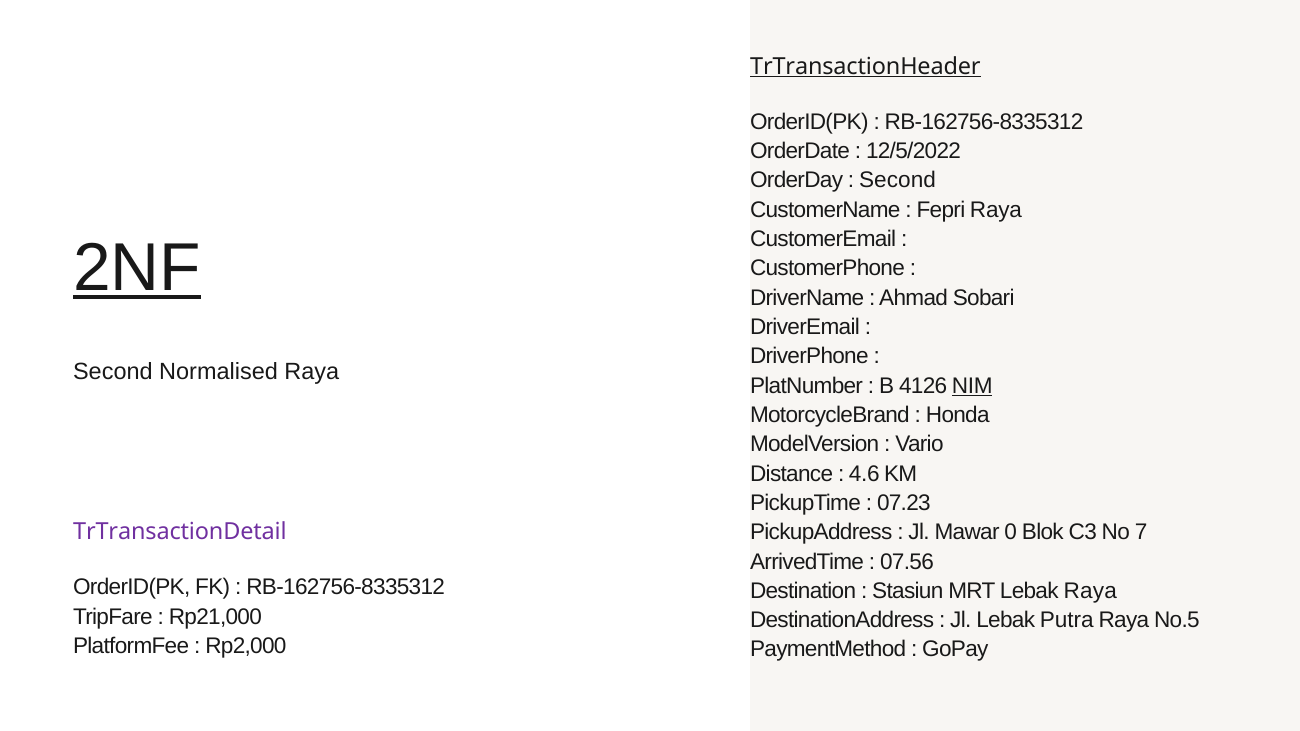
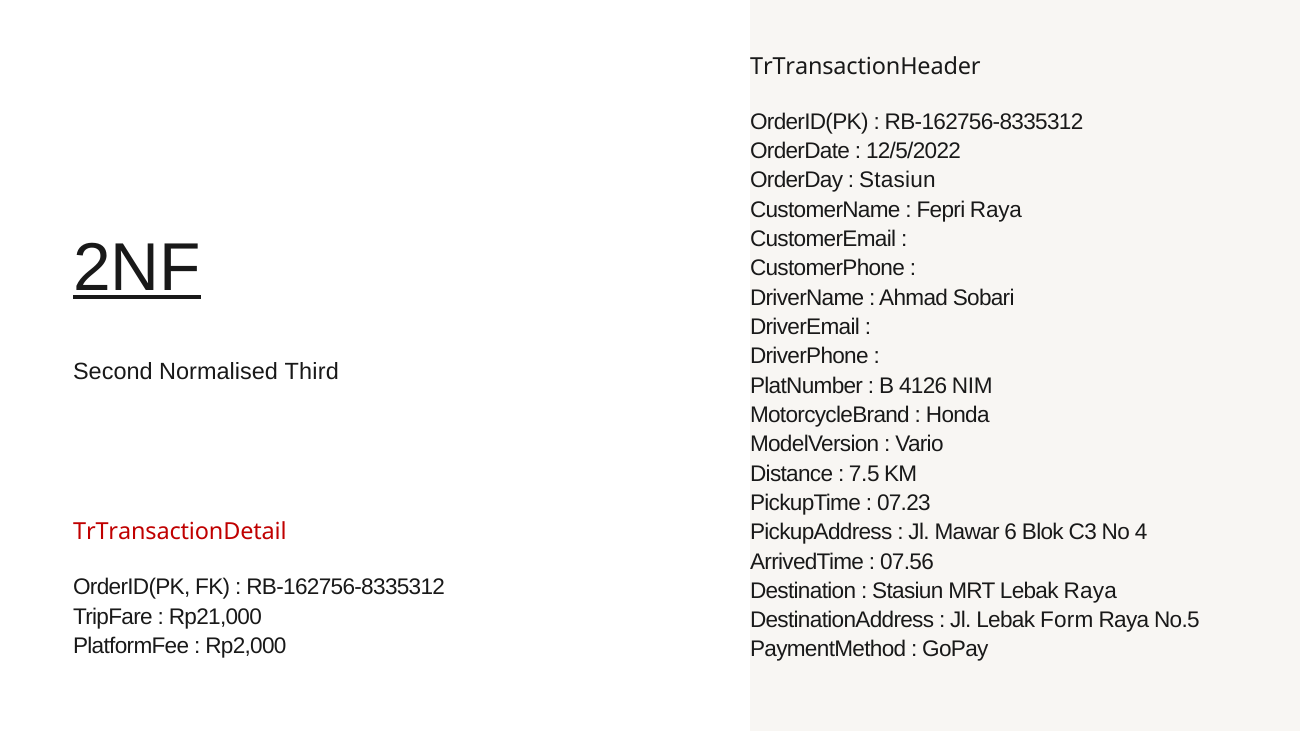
TrTransactionHeader underline: present -> none (865, 66)
Second: Second -> Stasiun (897, 181)
Normalised Raya: Raya -> Third (312, 372)
NIM underline: present -> none (972, 386)
4.6: 4.6 -> 7.5 (864, 474)
0: 0 -> 6 (1011, 532)
7: 7 -> 4 (1141, 532)
TrTransactionDetail colour: purple -> red (180, 532)
Putra: Putra -> Form (1067, 620)
